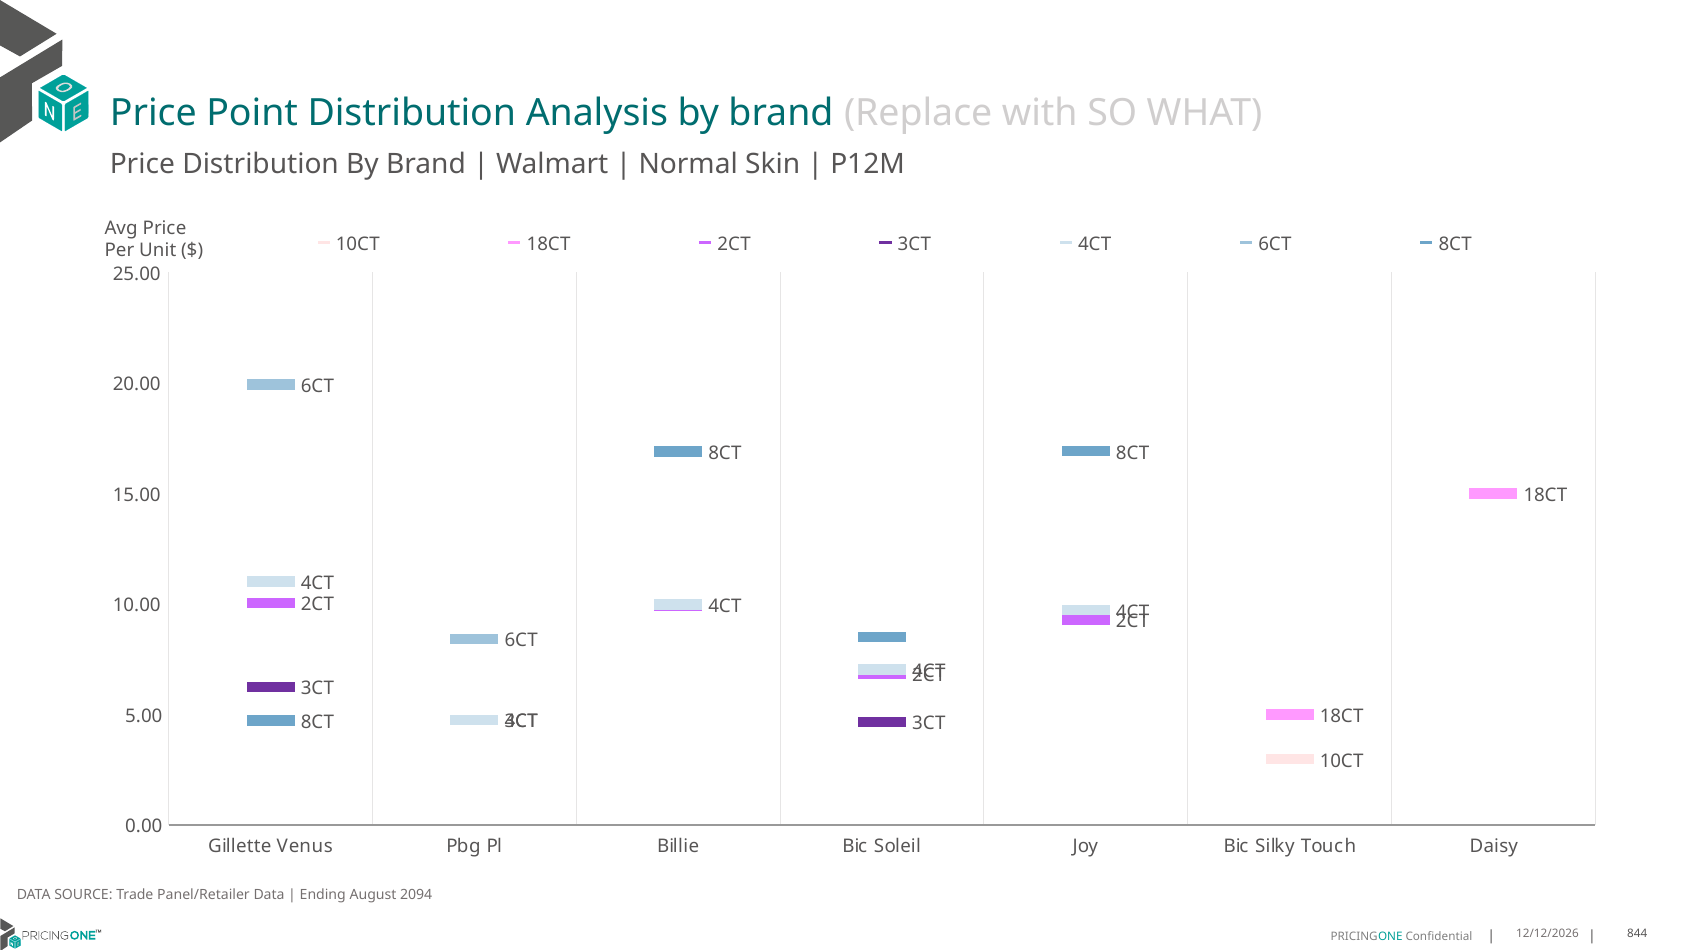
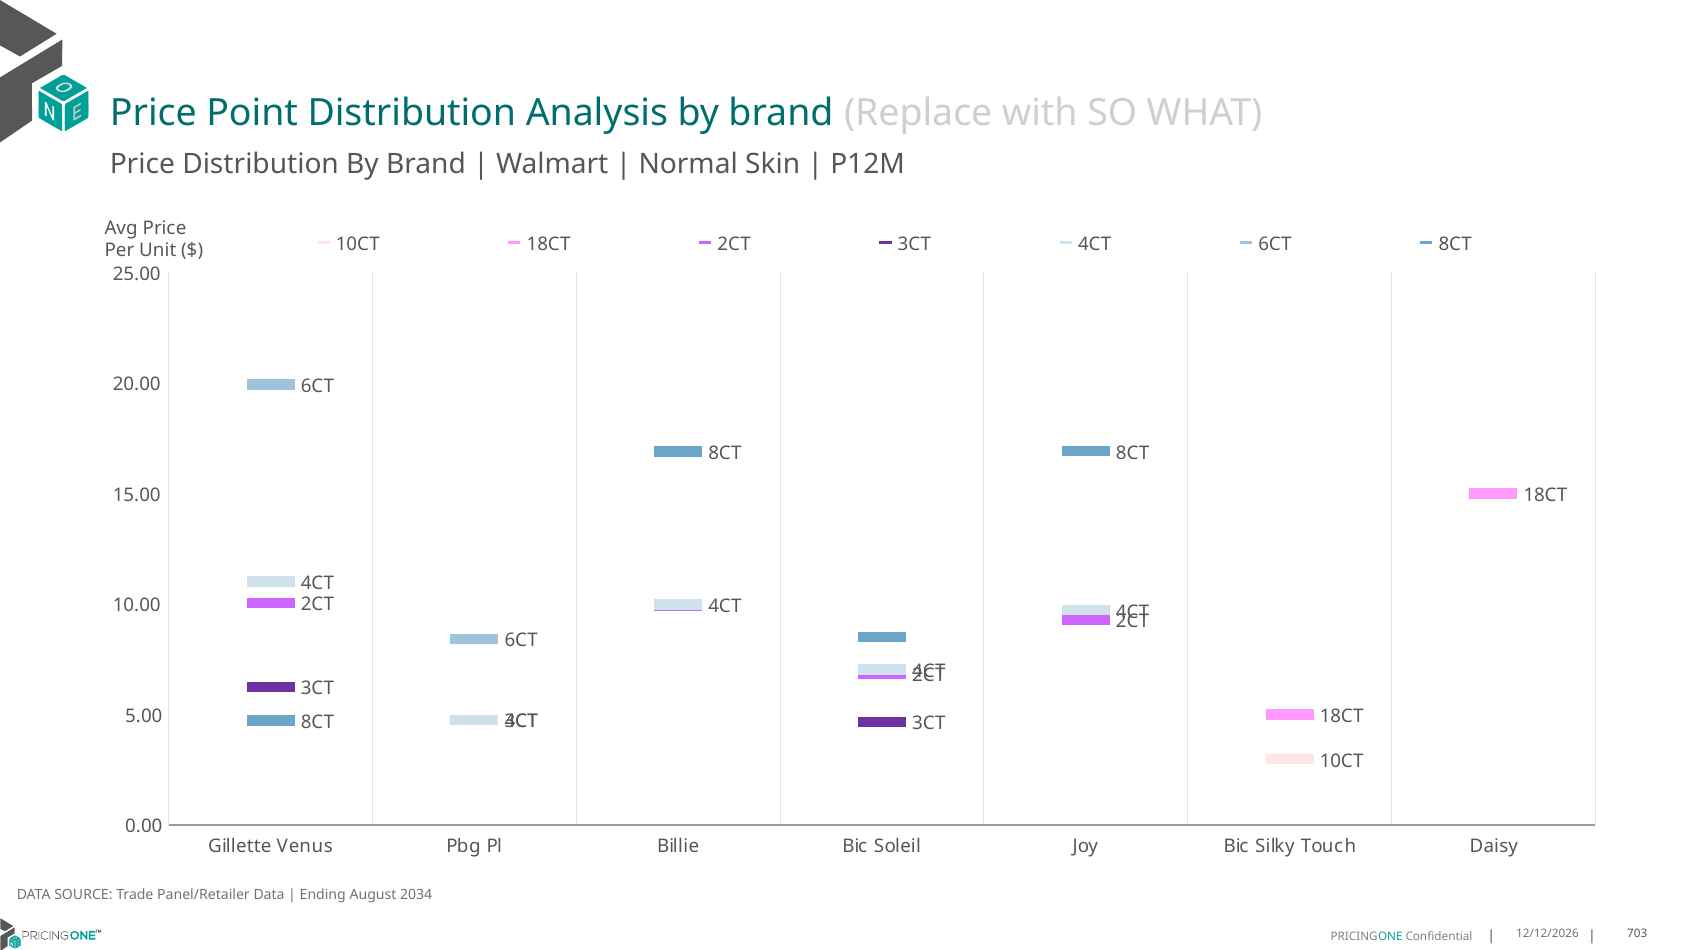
2094: 2094 -> 2034 (416, 895)
844: 844 -> 703 (1637, 934)
